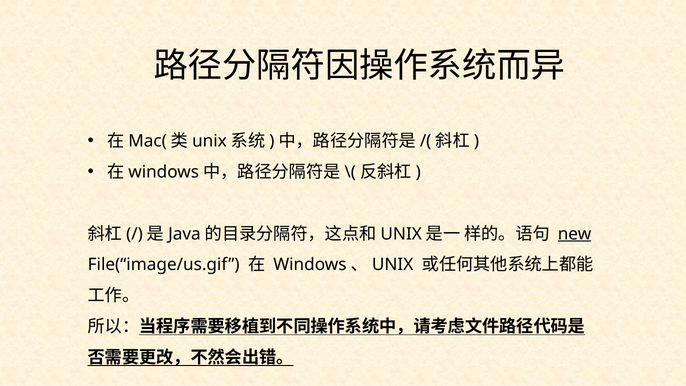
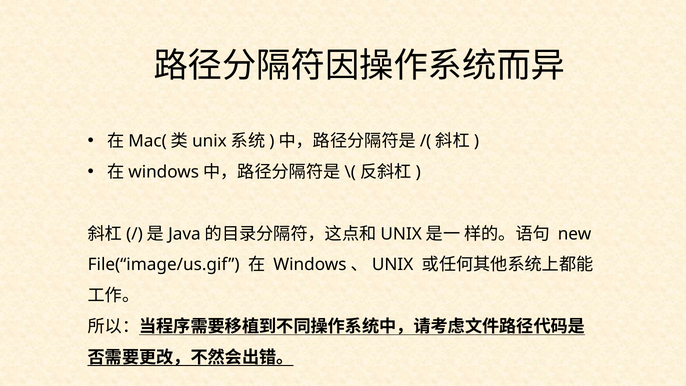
new underline: present -> none (575, 234)
